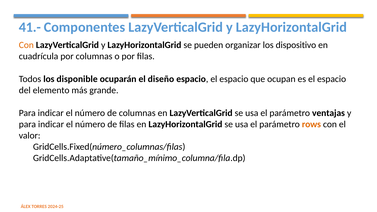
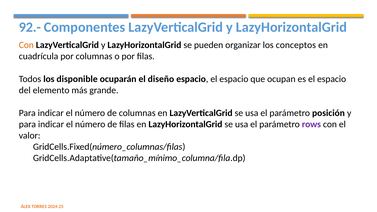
41.-: 41.- -> 92.- (30, 27)
dispositivo: dispositivo -> conceptos (296, 45)
ventajas: ventajas -> posición (328, 113)
rows colour: orange -> purple (311, 124)
